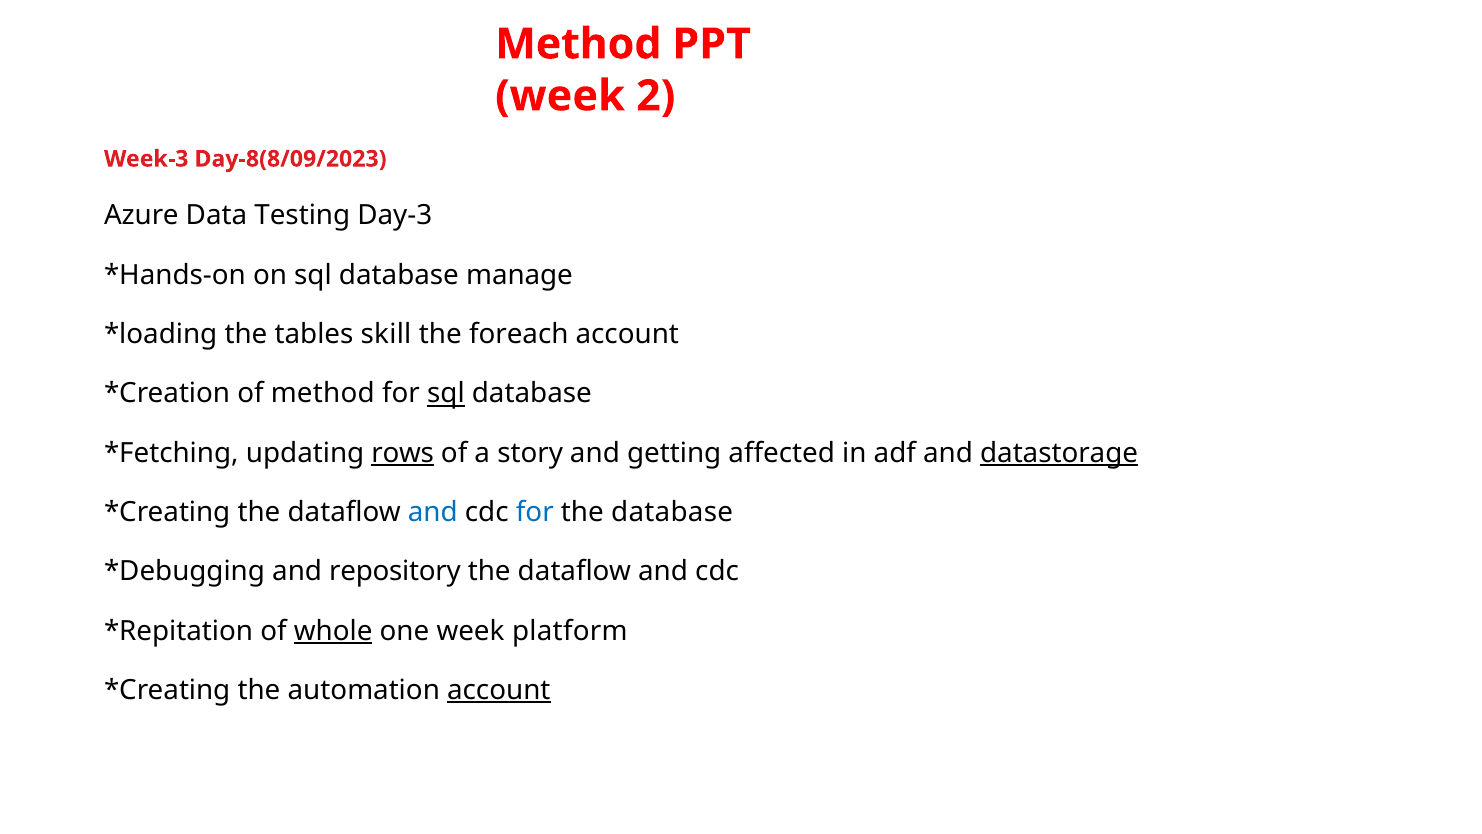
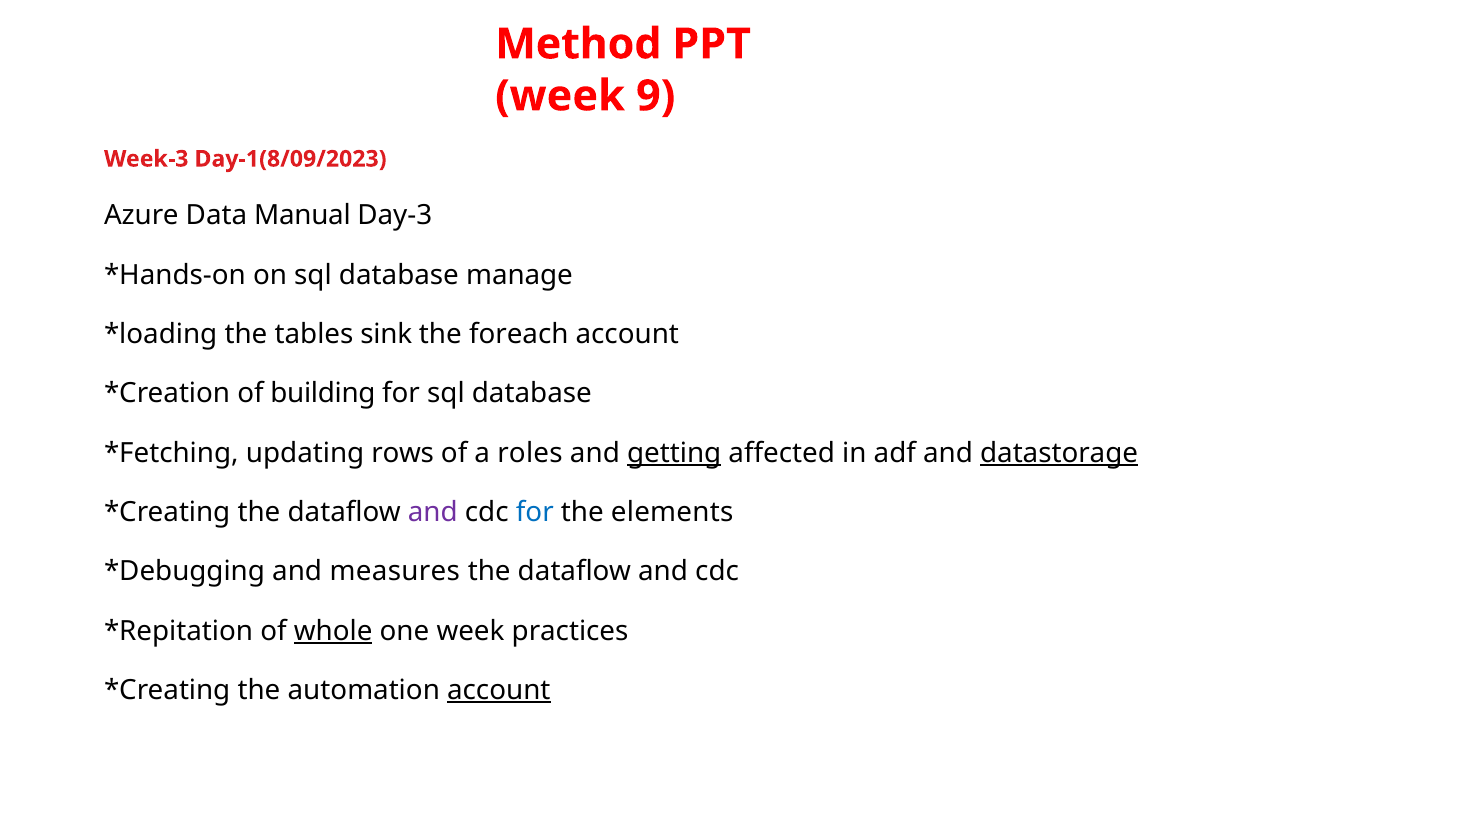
2: 2 -> 9 (656, 96)
Day-8(8/09/2023: Day-8(8/09/2023 -> Day-1(8/09/2023 (291, 159)
Testing: Testing -> Manual (302, 216)
skill: skill -> sink (386, 334)
of method: method -> building (323, 394)
sql underline: present -> none (446, 394)
rows underline: present -> none (403, 453)
story: story -> roles (530, 453)
getting underline: none -> present (674, 453)
and colour: blue -> purple (433, 512)
the database: database -> elements (672, 512)
repository: repository -> measures (395, 571)
platform: platform -> practices (570, 631)
